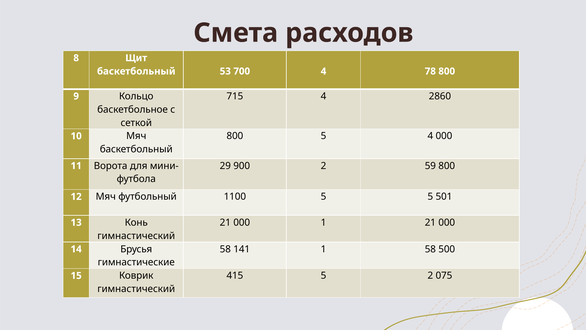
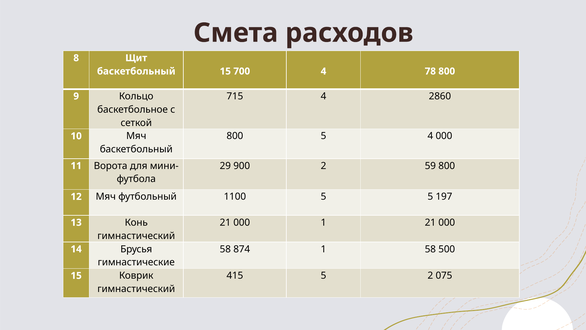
баскетбольный 53: 53 -> 15 (225, 71)
501: 501 -> 197 (444, 196)
141: 141 -> 874 (242, 249)
